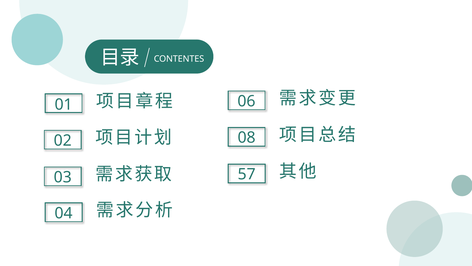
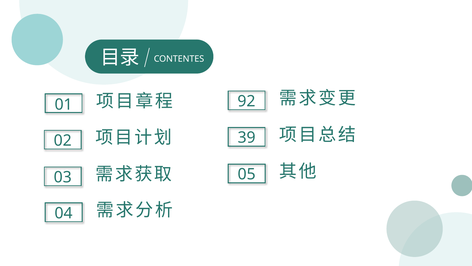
06: 06 -> 92 (246, 101)
08: 08 -> 39 (247, 137)
57: 57 -> 05 (247, 174)
